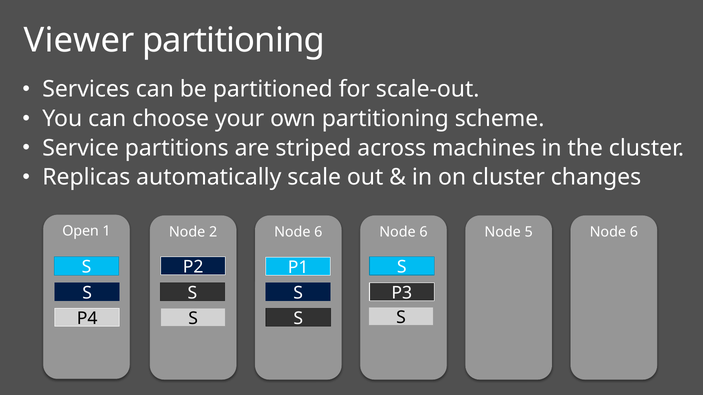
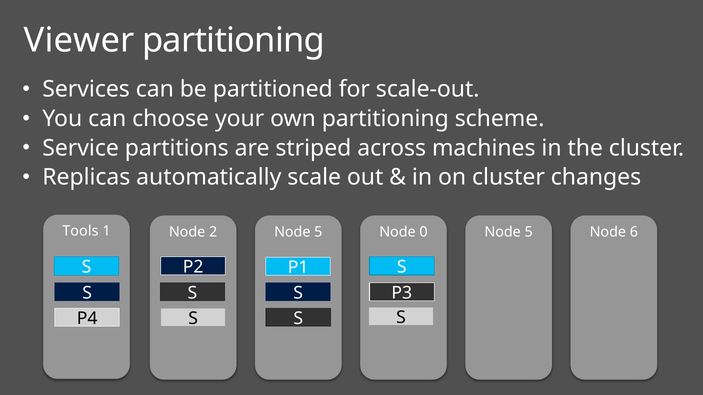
Open: Open -> Tools (80, 231)
6: 6 -> 5 (318, 232)
6: 6 -> 0 (424, 232)
